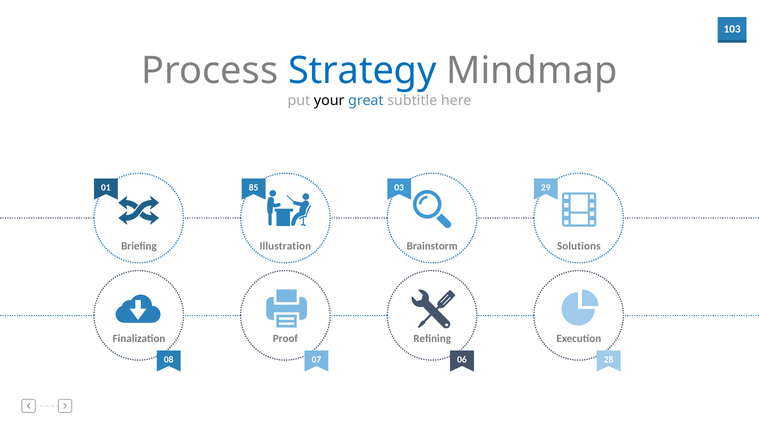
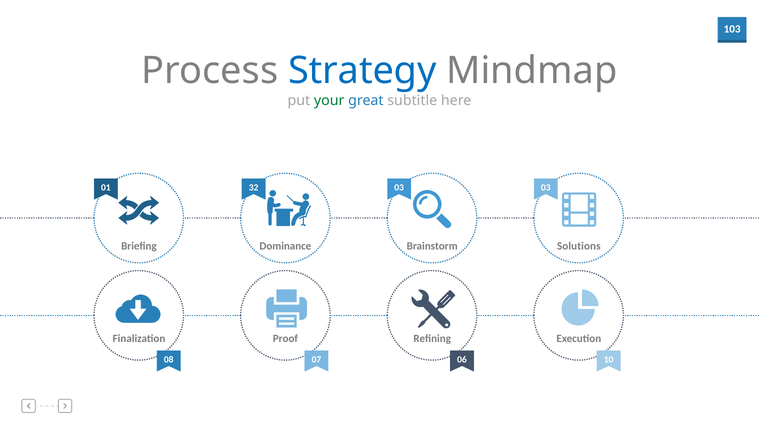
your colour: black -> green (329, 101)
85: 85 -> 32 (254, 188)
03 29: 29 -> 03 (546, 188)
Illustration: Illustration -> Dominance (285, 246)
28: 28 -> 10 (609, 360)
